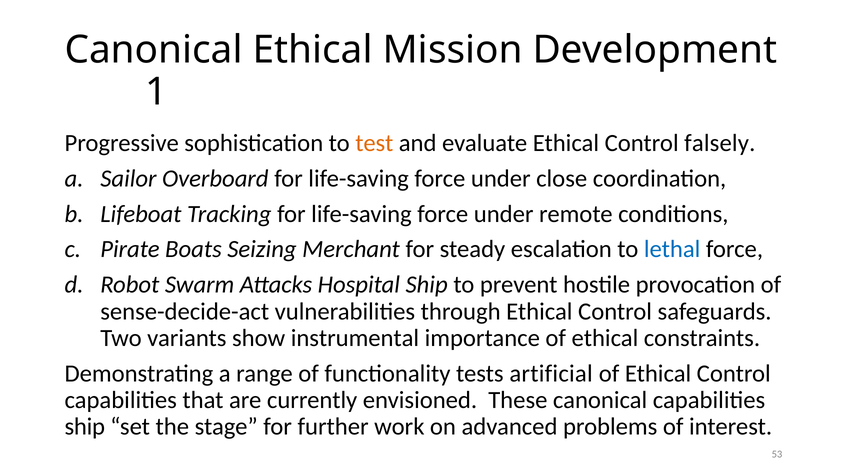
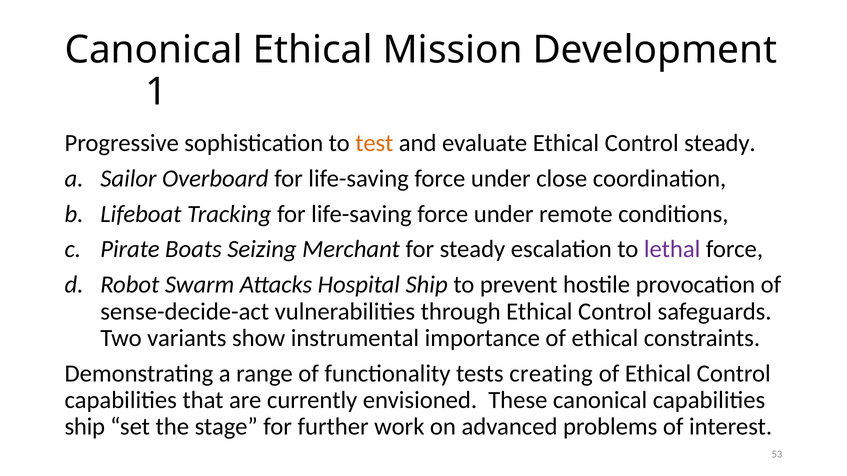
Control falsely: falsely -> steady (720, 143)
lethal colour: blue -> purple (672, 250)
artificial: artificial -> creating (551, 374)
